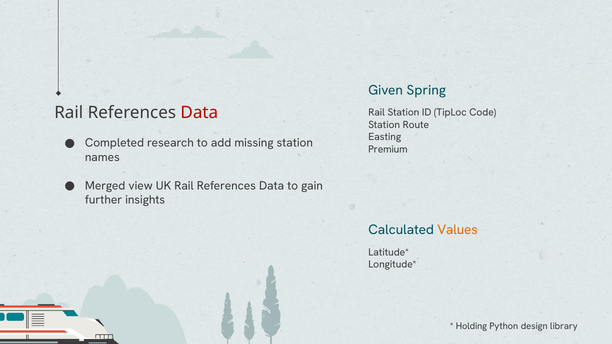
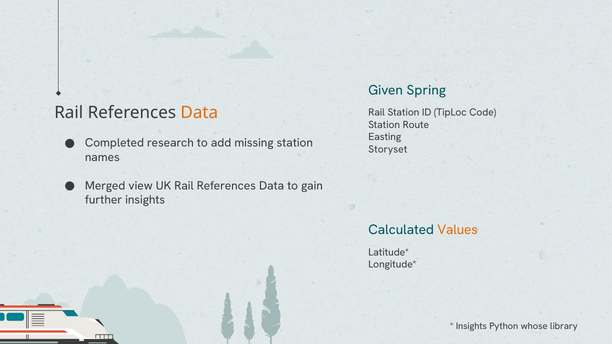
Data colour: red -> orange (199, 113)
Premium: Premium -> Storyset (388, 149)
Holding: Holding -> Insights (471, 326)
design: design -> whose (534, 326)
